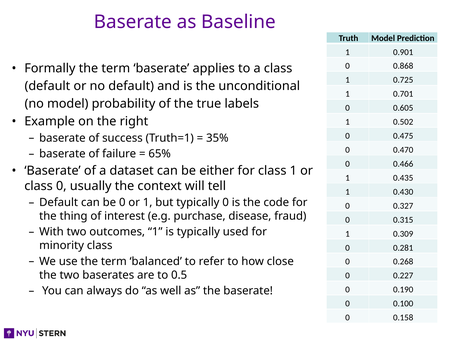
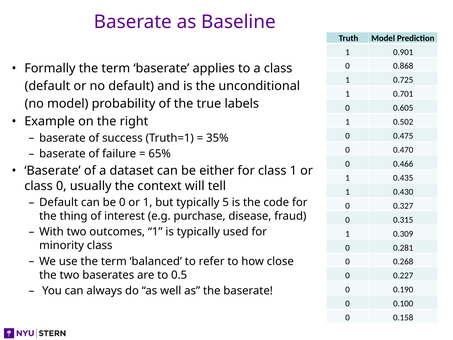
typically 0: 0 -> 5 (226, 202)
